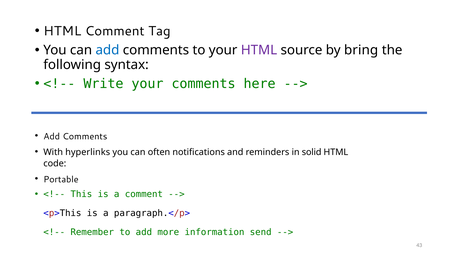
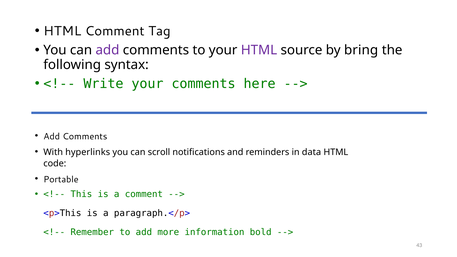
add colour: blue -> purple (107, 50)
often: often -> scroll (159, 152)
solid: solid -> data (312, 152)
send: send -> bold (261, 232)
